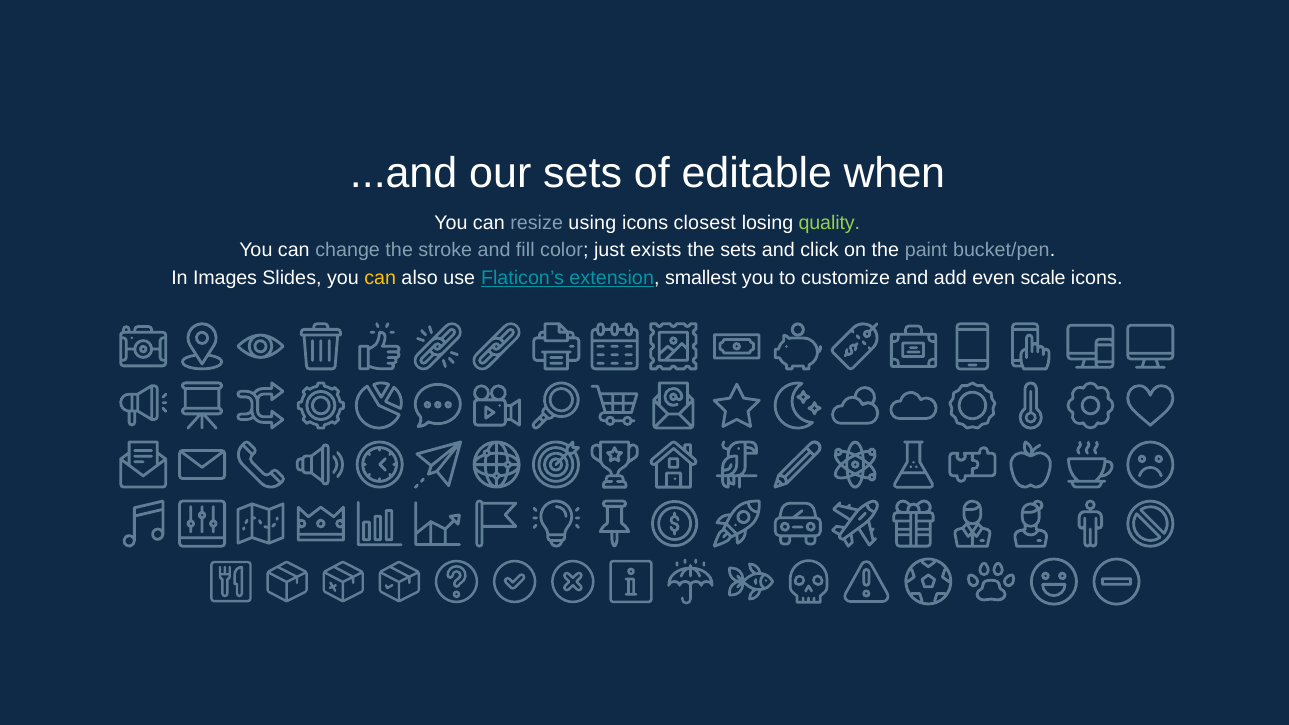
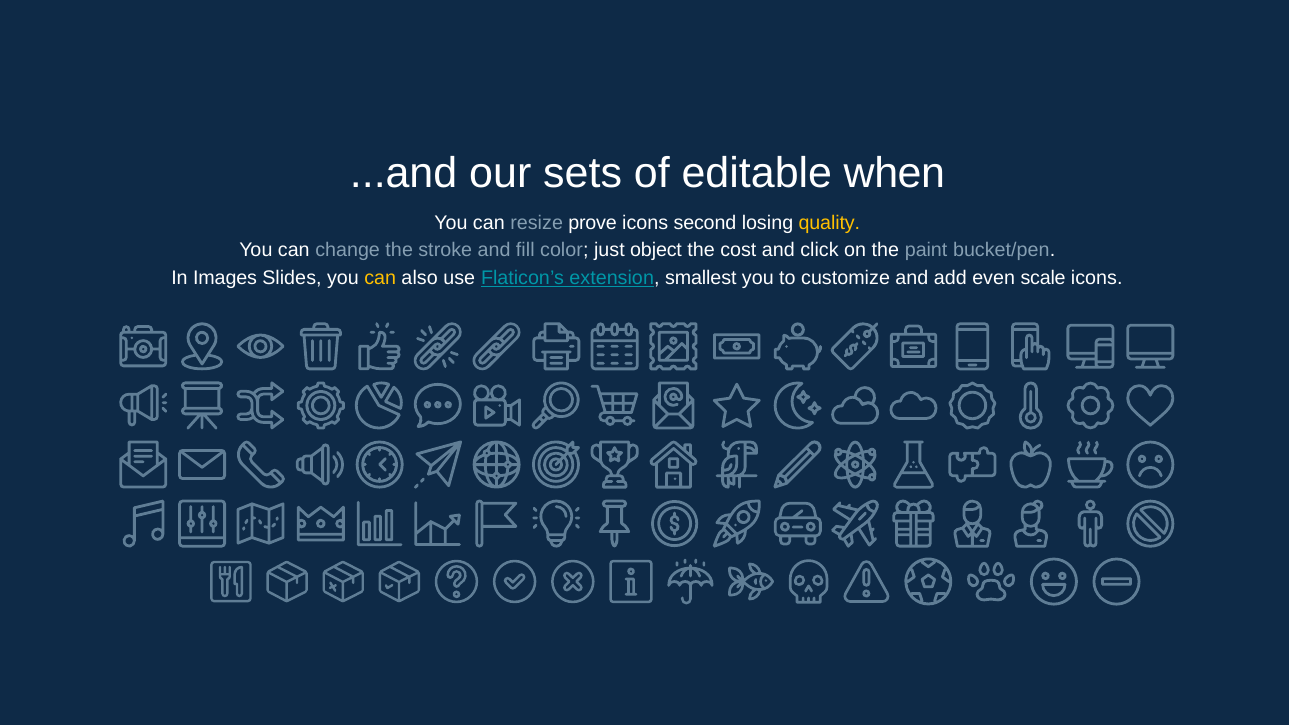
using: using -> prove (593, 223)
closest: closest -> second (705, 223)
quality colour: light green -> yellow (829, 223)
exists: exists -> object (656, 250)
the sets: sets -> cost (738, 250)
